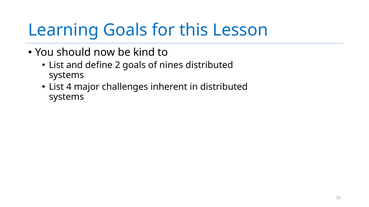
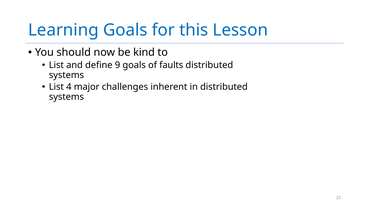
2: 2 -> 9 (118, 65)
nines: nines -> faults (171, 65)
